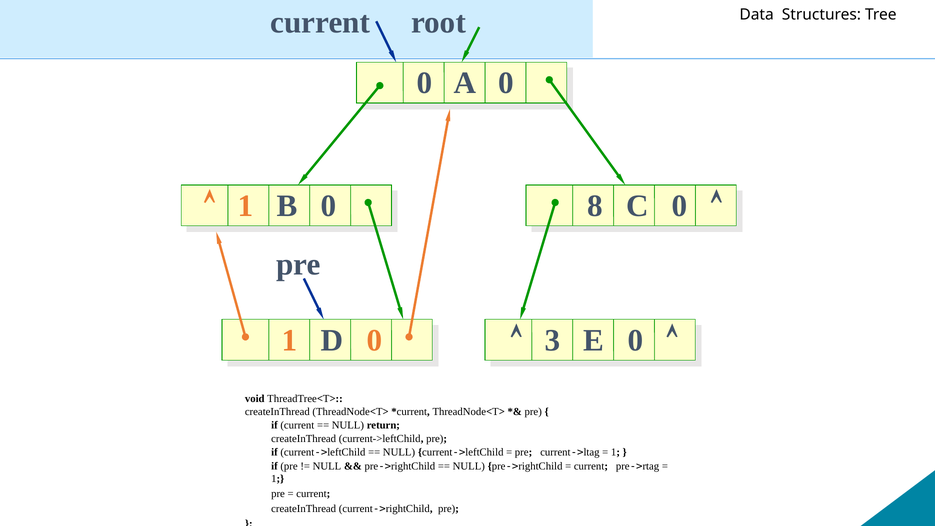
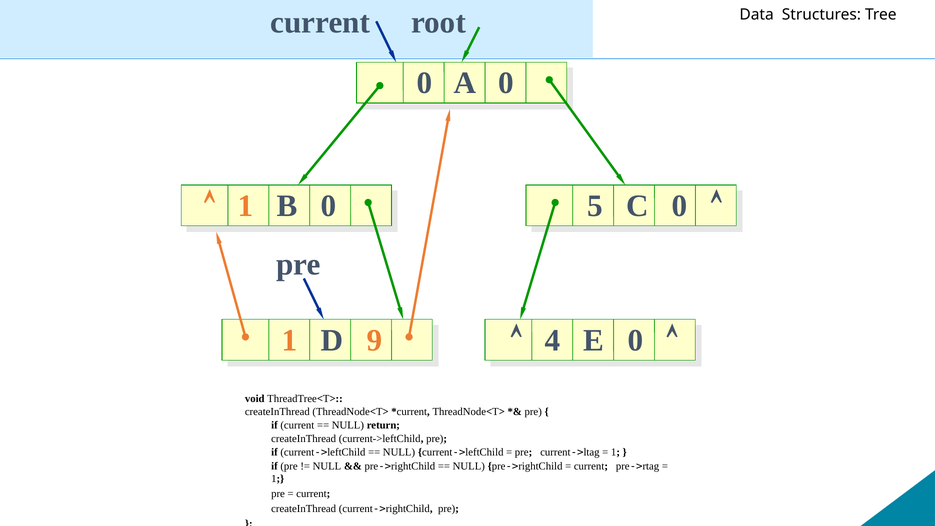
8: 8 -> 5 (595, 206)
D 0: 0 -> 9 (374, 340)
3: 3 -> 4 (552, 340)
